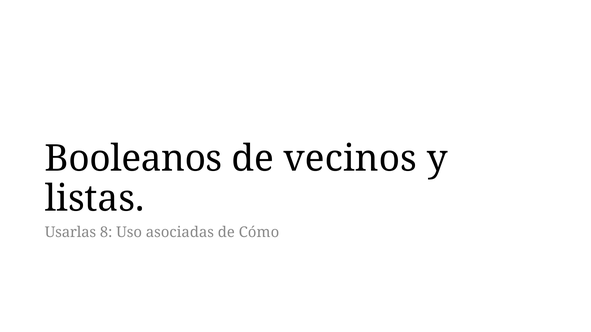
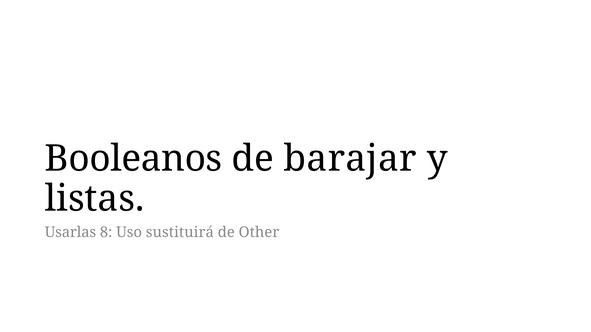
vecinos: vecinos -> barajar (350, 159)
asociadas: asociadas -> sustituirá (180, 233)
Cómo: Cómo -> Other (259, 233)
